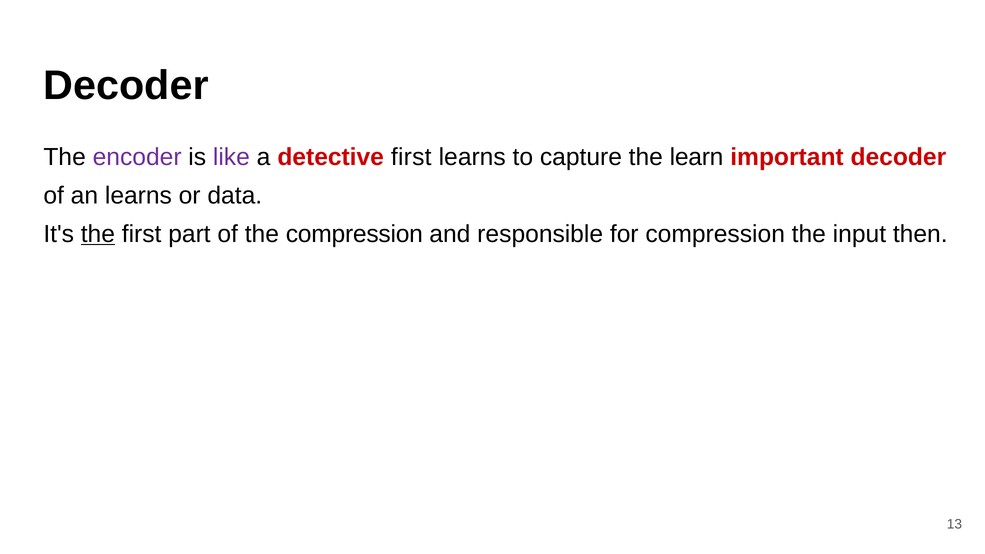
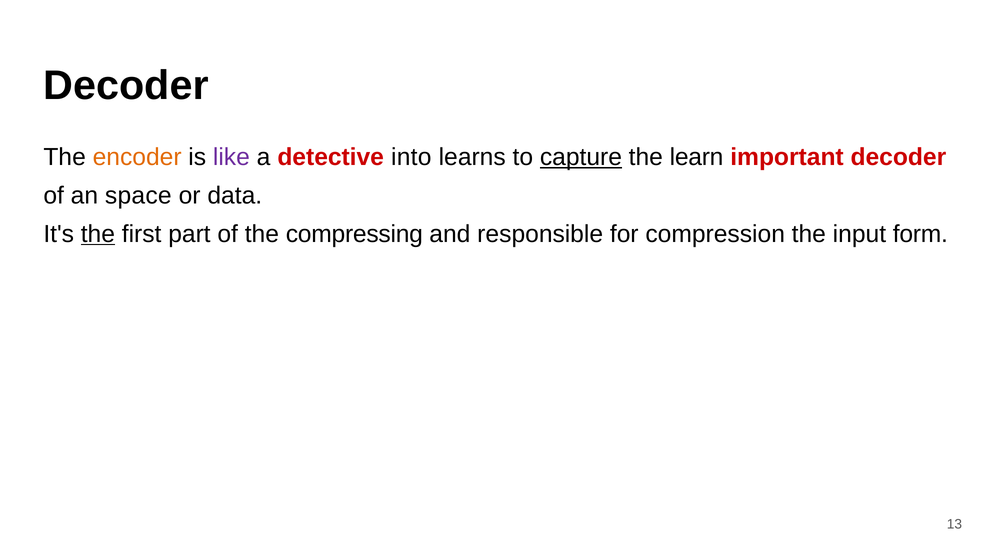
encoder colour: purple -> orange (137, 157)
detective first: first -> into (411, 157)
capture underline: none -> present (581, 157)
an learns: learns -> space (138, 196)
the compression: compression -> compressing (354, 234)
then: then -> form (920, 234)
